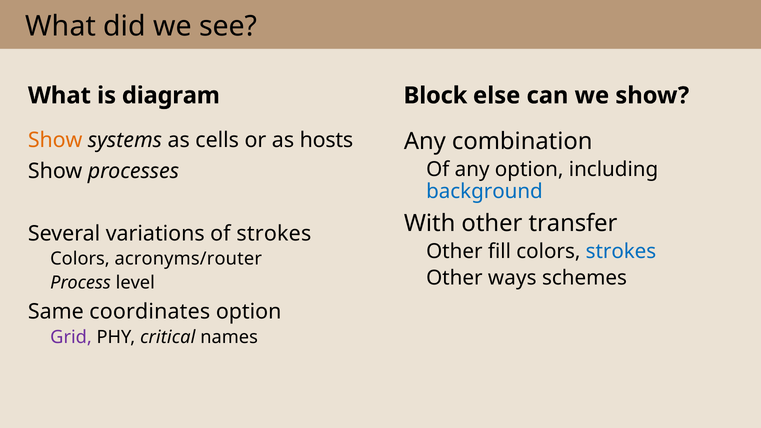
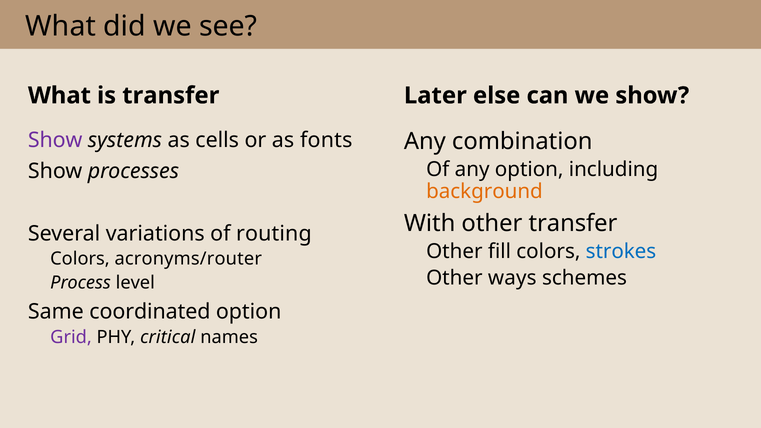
is diagram: diagram -> transfer (171, 96)
Block: Block -> Later (435, 96)
Show colour: orange -> purple (55, 140)
hosts: hosts -> fonts (326, 140)
background colour: blue -> orange (484, 192)
of strokes: strokes -> routing (274, 233)
coordinates: coordinates -> coordinated (150, 312)
